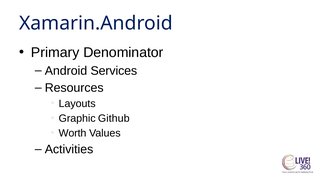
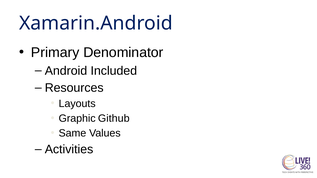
Services: Services -> Included (114, 71)
Worth: Worth -> Same (72, 133)
